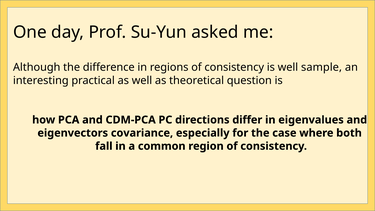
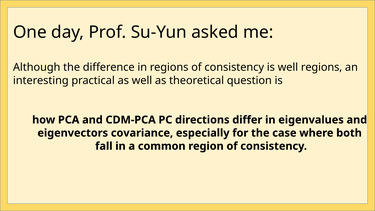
well sample: sample -> regions (322, 67)
